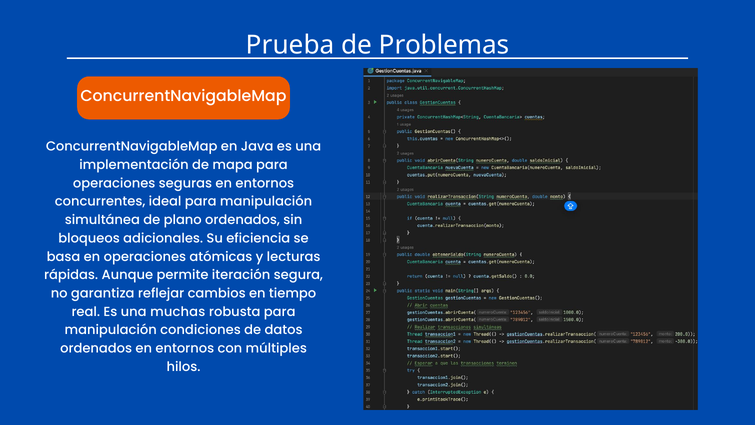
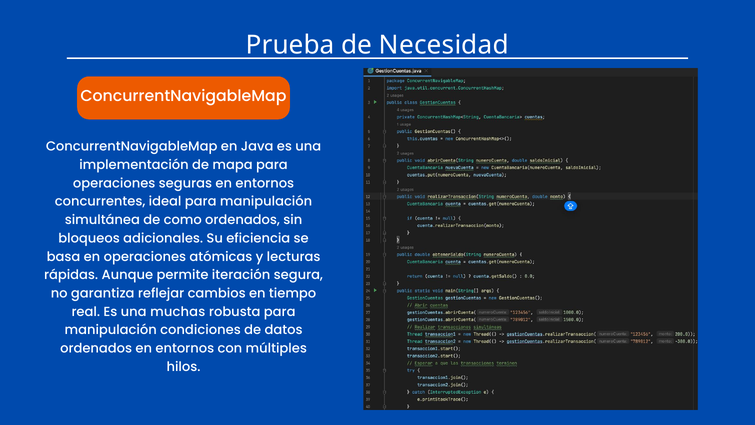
Problemas: Problemas -> Necesidad (444, 45)
plano: plano -> como (183, 220)
